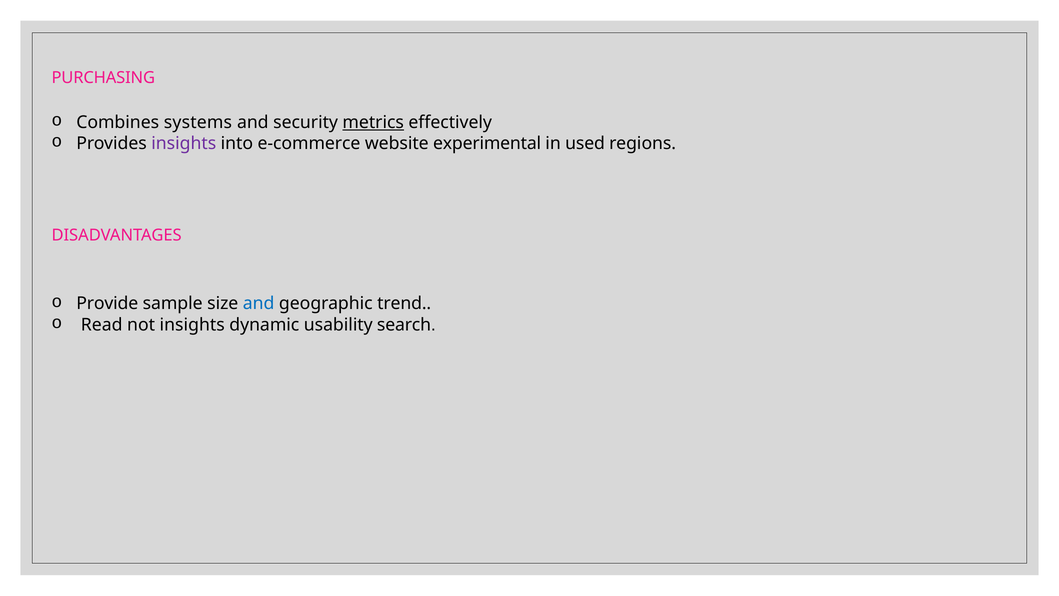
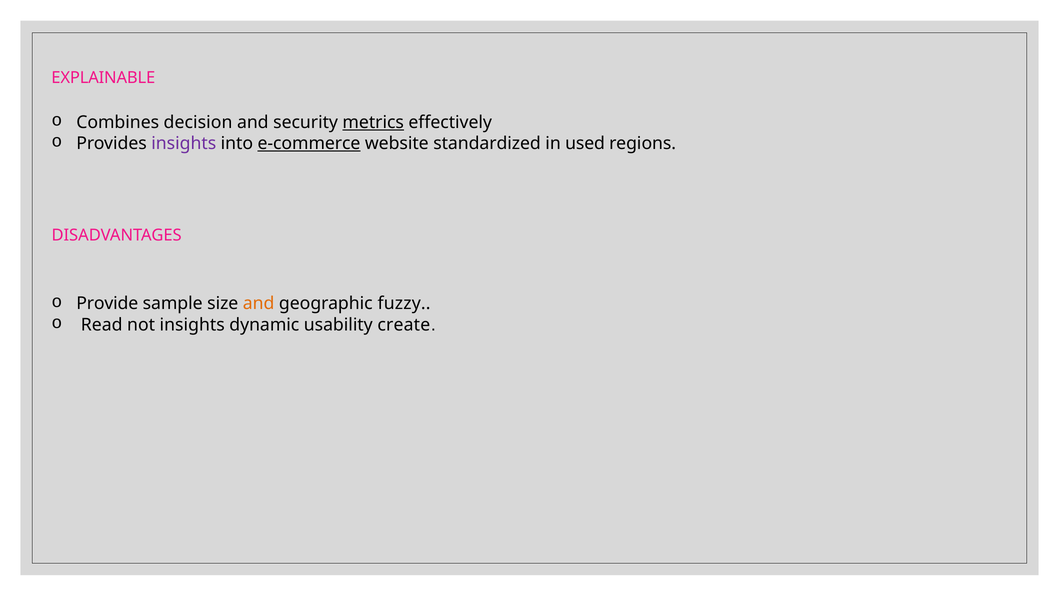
PURCHASING: PURCHASING -> EXPLAINABLE (103, 78)
systems: systems -> decision (198, 122)
e-commerce underline: none -> present (309, 143)
experimental: experimental -> standardized (487, 143)
and colour: blue -> orange (259, 303)
trend: trend -> fuzzy (404, 303)
search: search -> create (404, 325)
